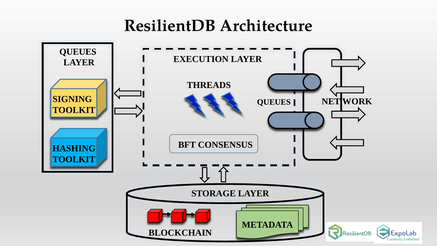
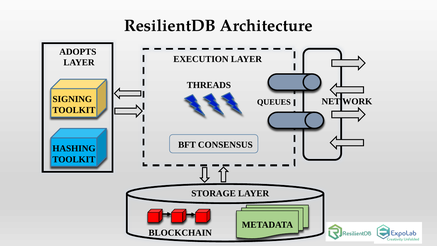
QUEUES: QUEUES -> ADOPTS (78, 52)
